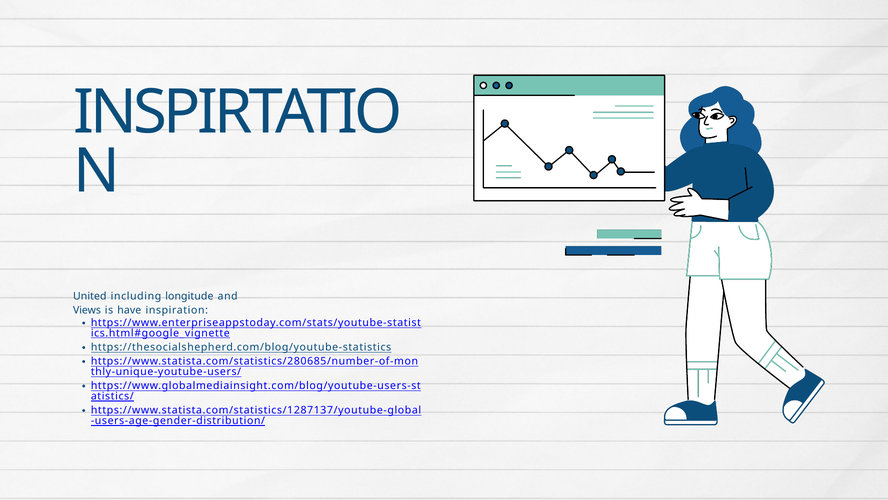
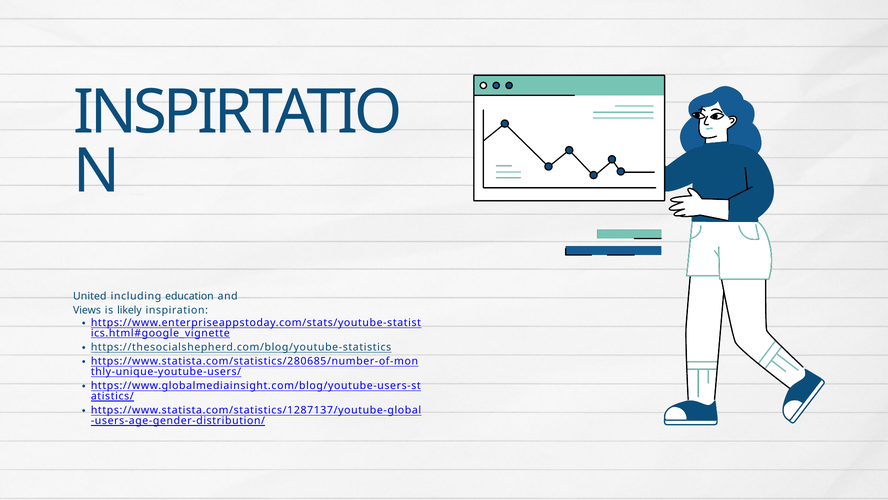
longitude: longitude -> education (189, 296)
have: have -> likely (129, 310)
